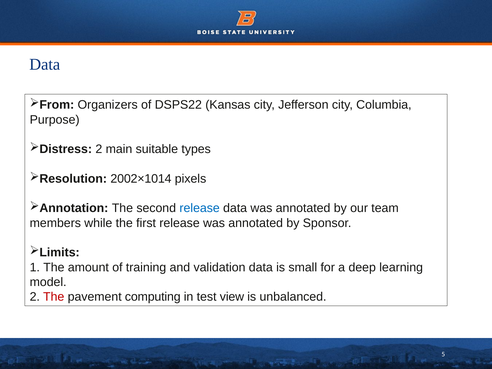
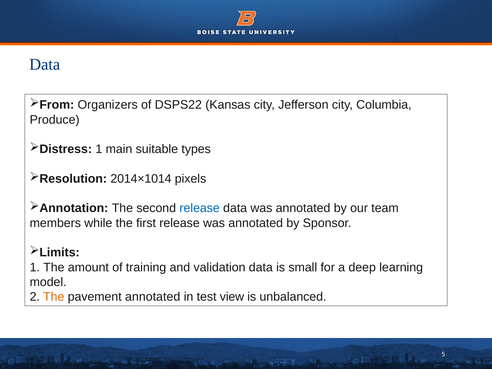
Purpose: Purpose -> Produce (55, 120)
2: 2 -> 1 (99, 149)
2002×1014: 2002×1014 -> 2014×1014 (141, 179)
The colour: red -> orange (54, 297)
pavement computing: computing -> annotated (153, 297)
